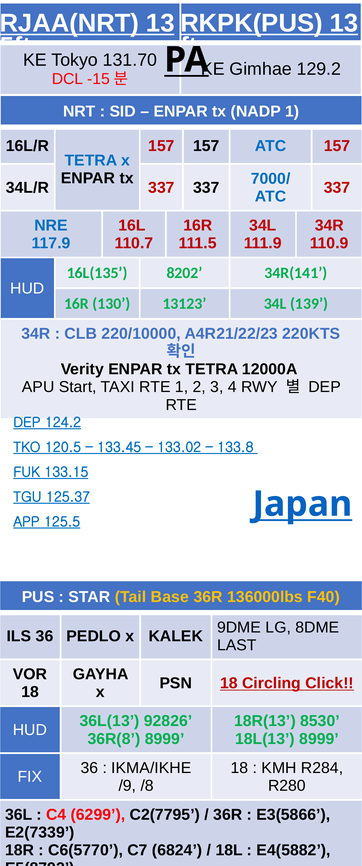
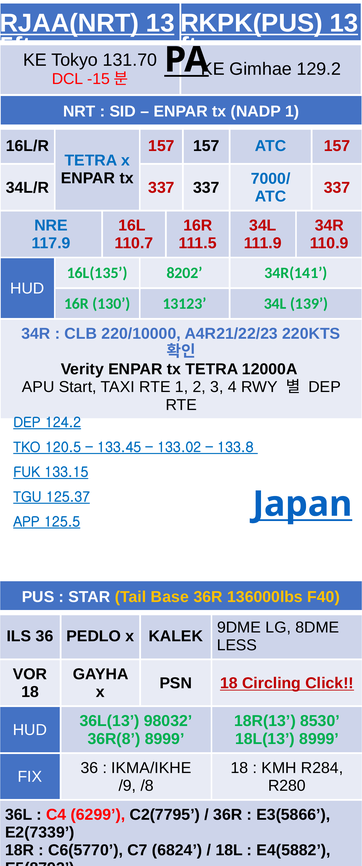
LAST: LAST -> LESS (237, 645)
92826: 92826 -> 98032 (168, 721)
